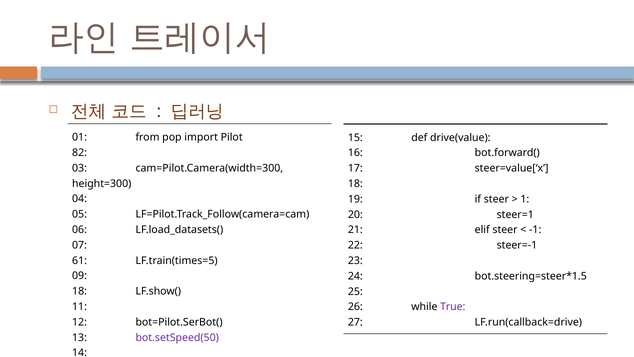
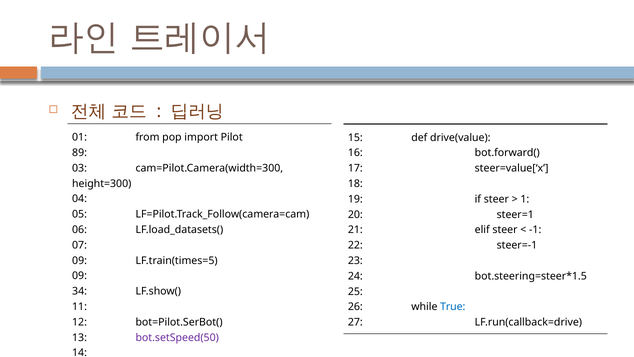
82: 82 -> 89 (80, 153)
61: 61 -> 09 (80, 260)
18: 18 -> 34 (80, 291)
True colour: purple -> blue (453, 307)
